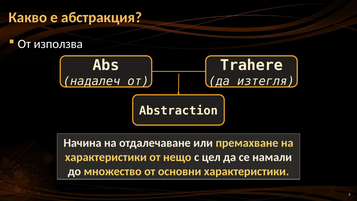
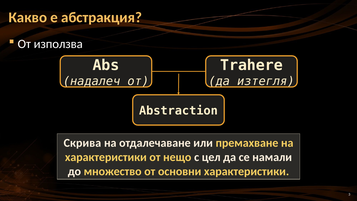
Начина: Начина -> Скрива (82, 143)
